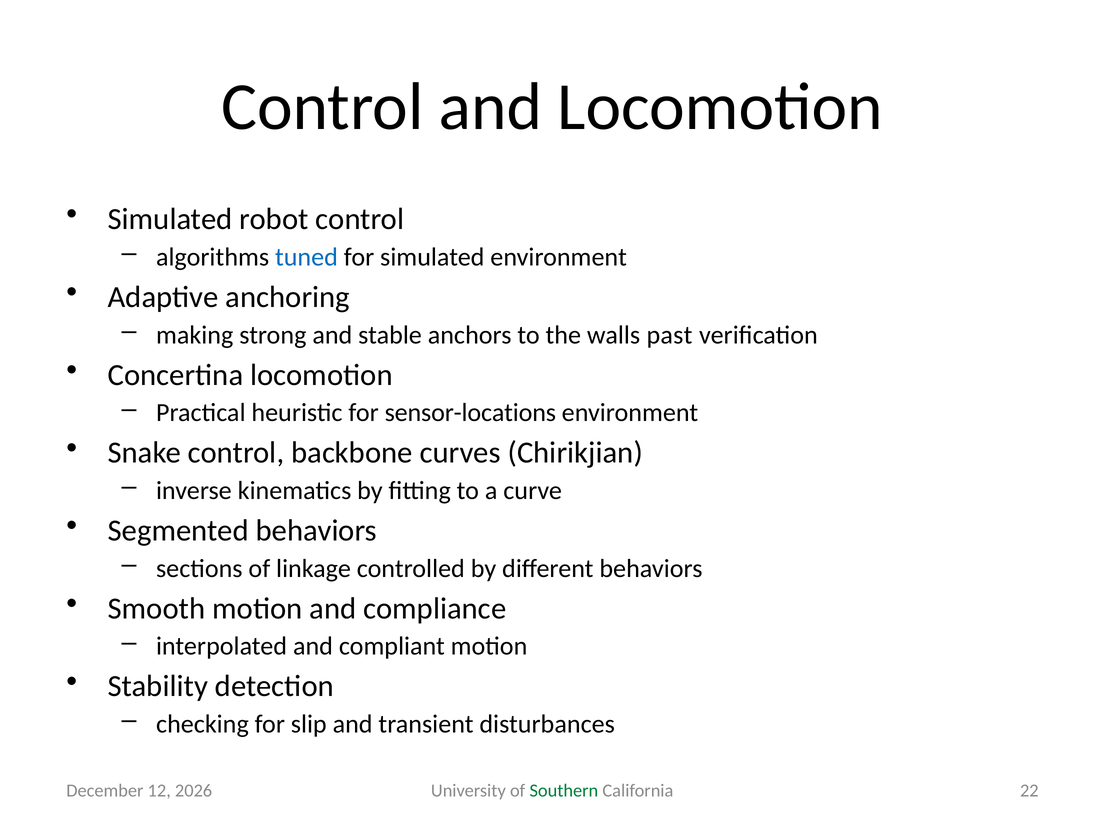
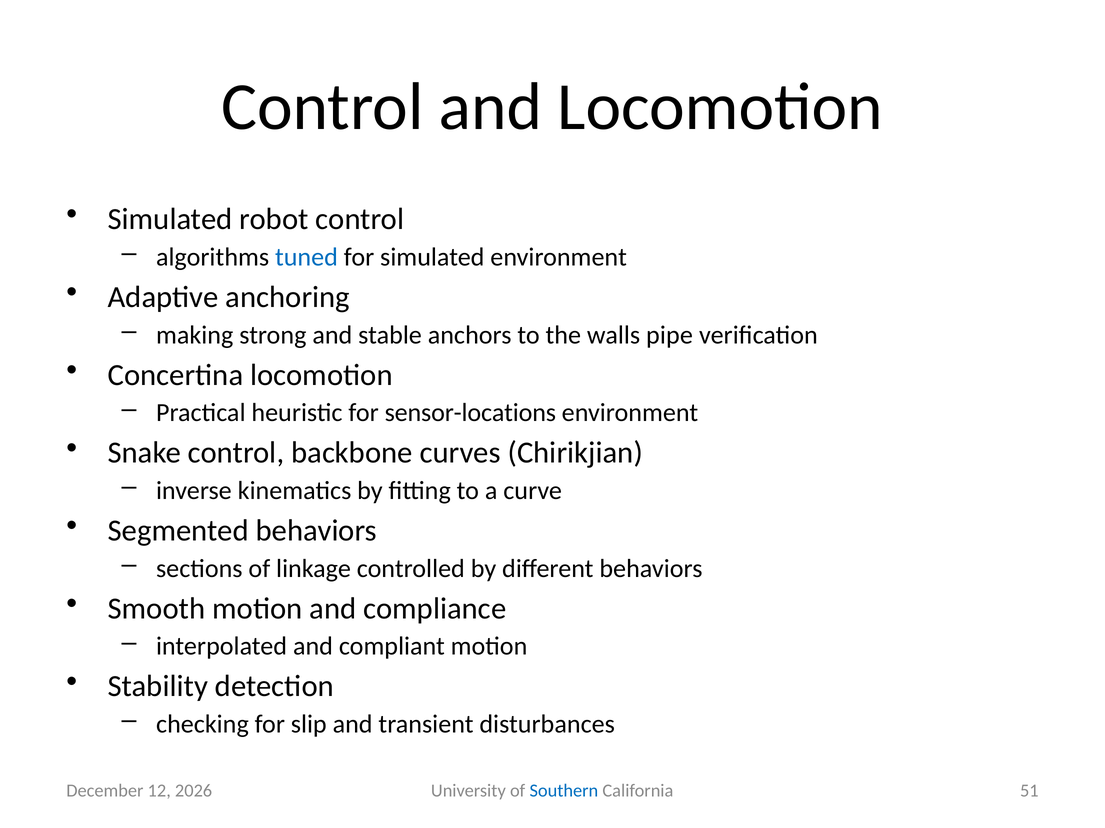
past: past -> pipe (670, 335)
Southern colour: green -> blue (564, 791)
22: 22 -> 51 (1029, 791)
